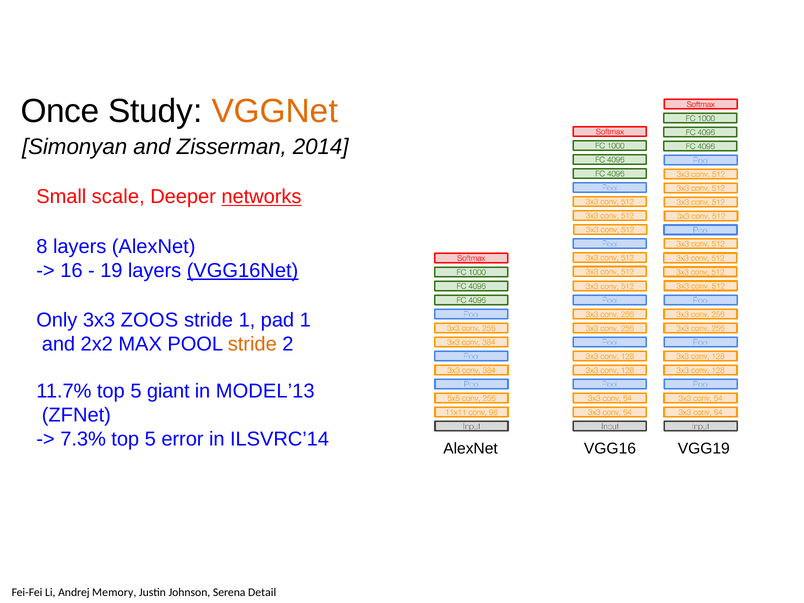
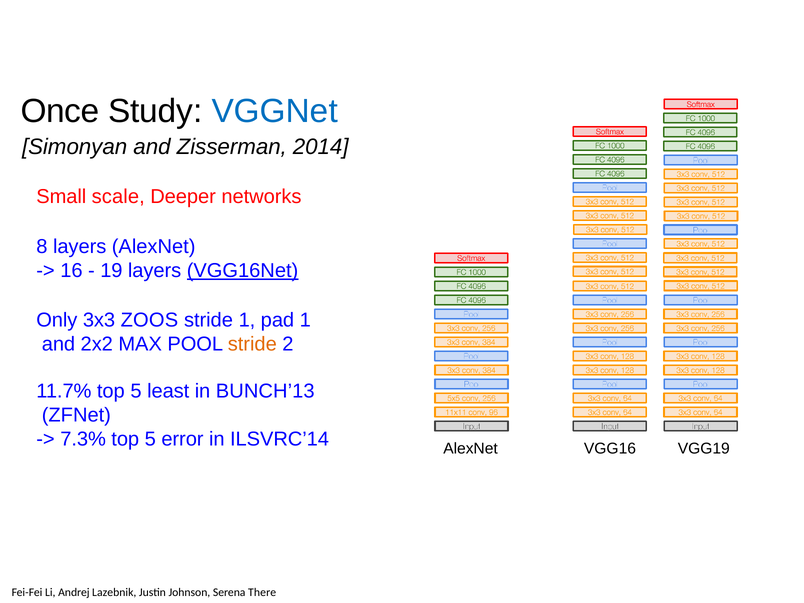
VGGNet colour: orange -> blue (275, 111)
networks underline: present -> none (262, 197)
giant: giant -> least (168, 391)
MODEL’13: MODEL’13 -> BUNCH’13 (265, 391)
Memory: Memory -> Lazebnik (114, 592)
Detail: Detail -> There (262, 592)
